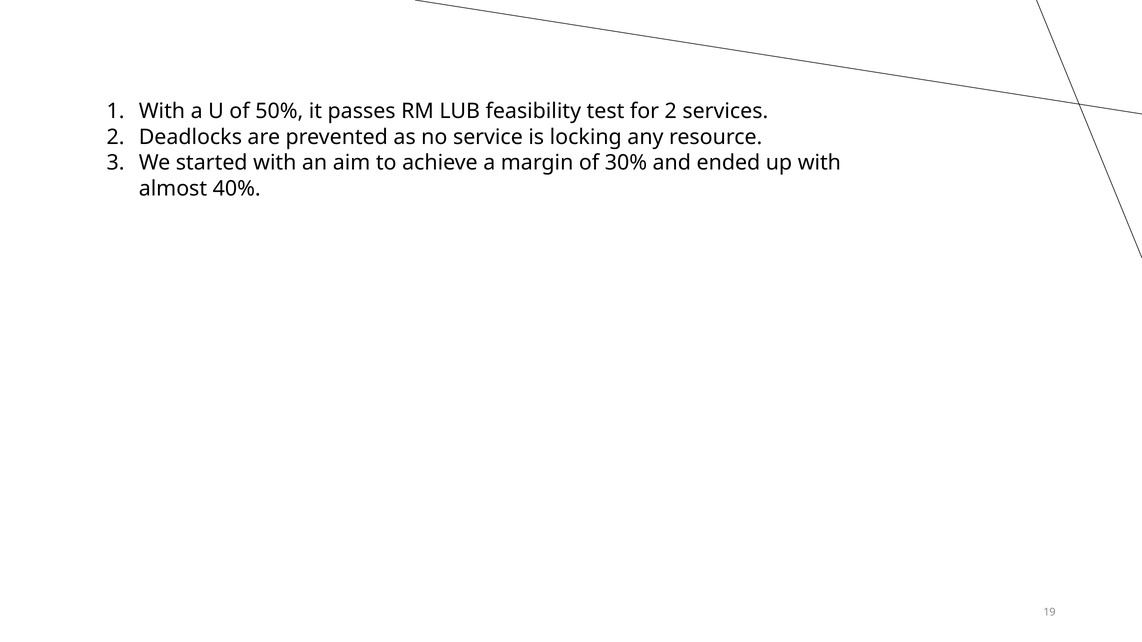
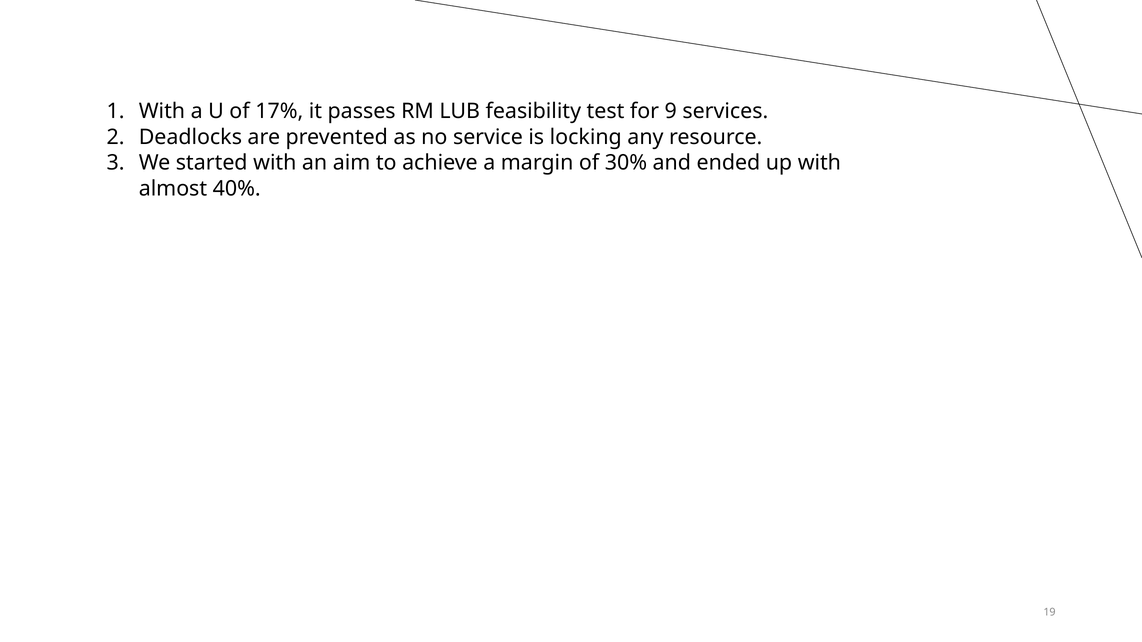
50%: 50% -> 17% (279, 111)
for 2: 2 -> 9 (671, 111)
